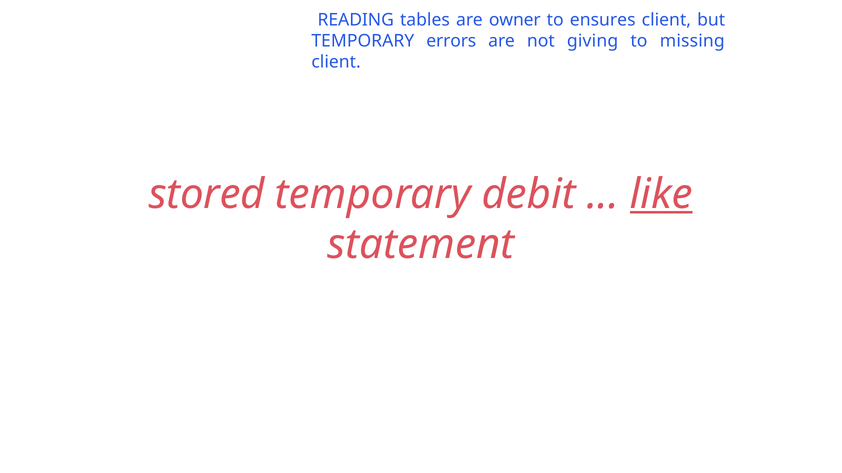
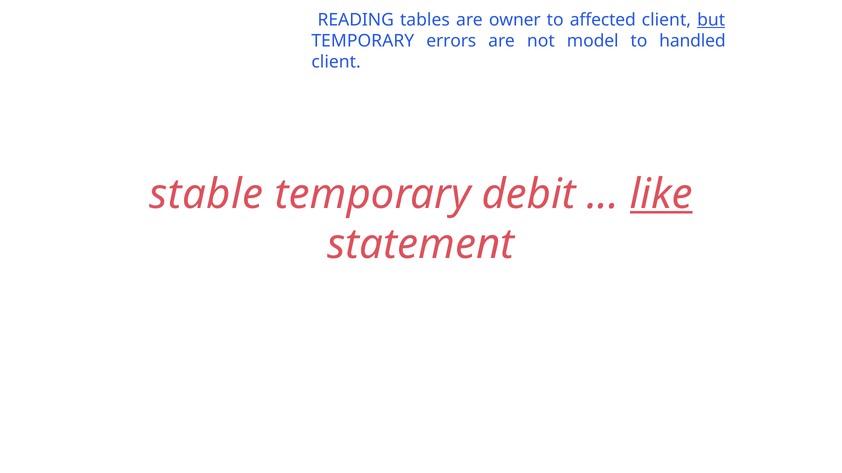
ensures: ensures -> affected (603, 20)
but underline: none -> present (711, 20)
giving: giving -> model (593, 41)
missing: missing -> handled (692, 41)
stored: stored -> stable (206, 194)
